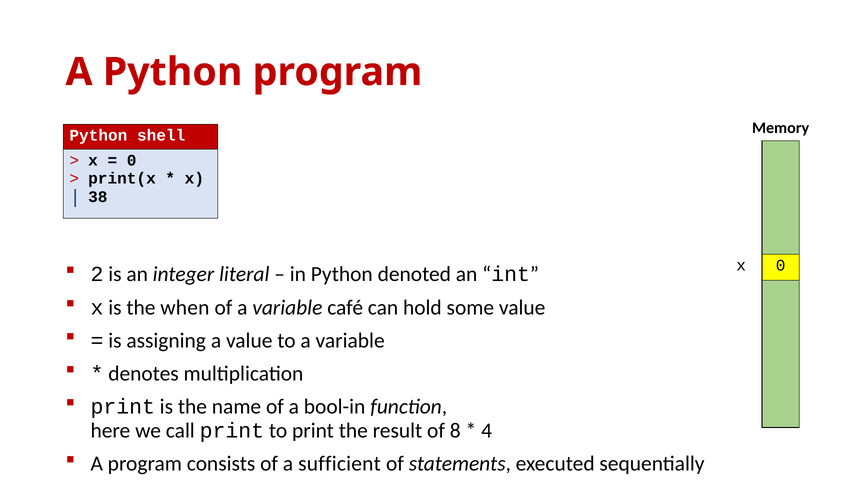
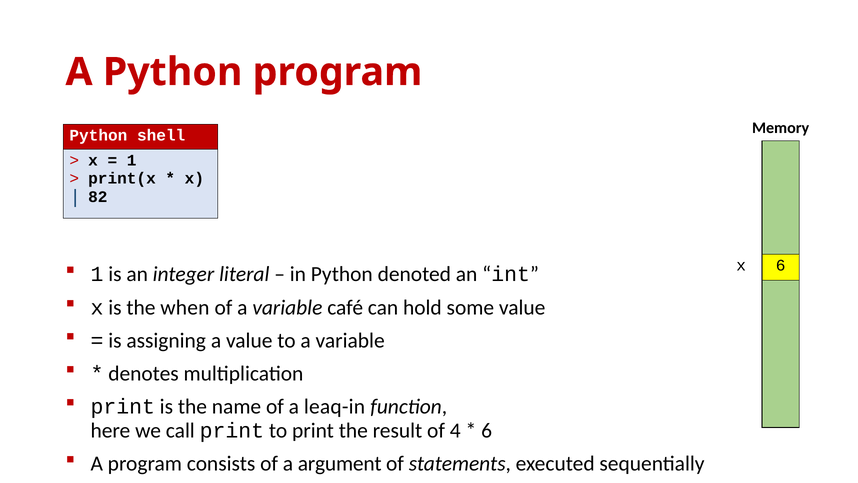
0: 0 -> 1 (132, 160)
38: 38 -> 82 (98, 197)
x 0: 0 -> 6 (781, 265)
2: 2 -> 1 (97, 274)
bool-in: bool-in -> leaq-in (334, 406)
8: 8 -> 4 (455, 431)
4: 4 -> 6 (487, 431)
sufficient: sufficient -> argument (340, 463)
